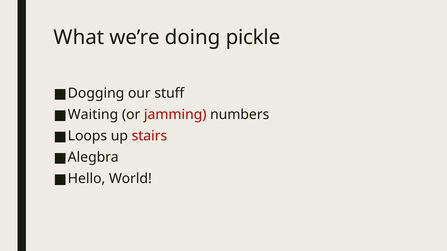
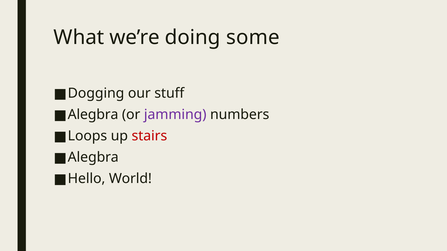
pickle: pickle -> some (253, 38)
Waiting: Waiting -> Alegbra (93, 115)
jamming colour: red -> purple (175, 115)
